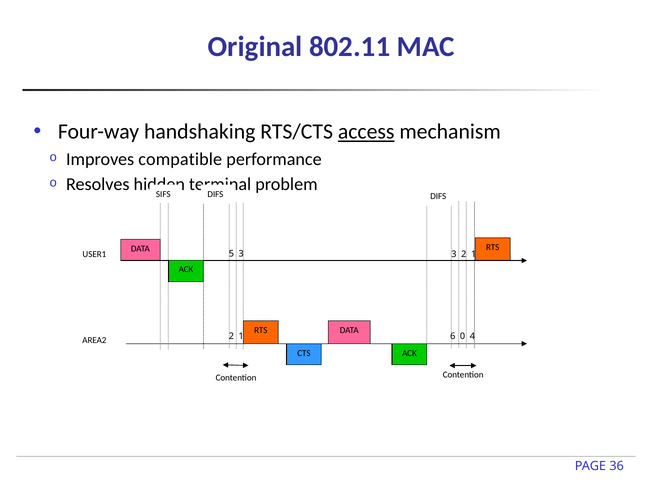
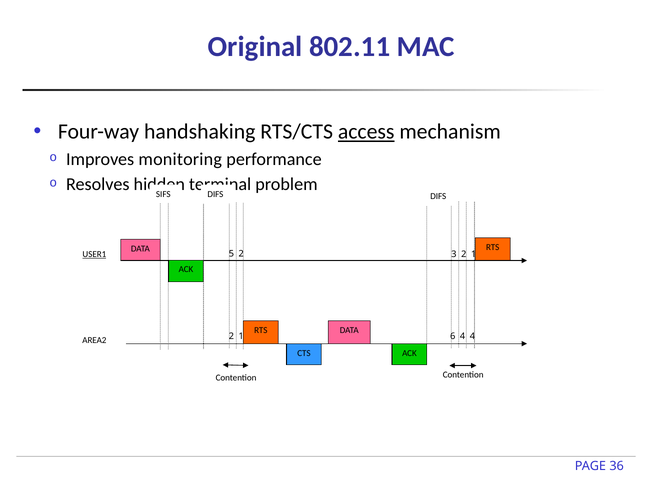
compatible: compatible -> monitoring (180, 159)
USER1 underline: none -> present (94, 254)
5 3: 3 -> 2 (241, 254)
6 0: 0 -> 4 (463, 336)
